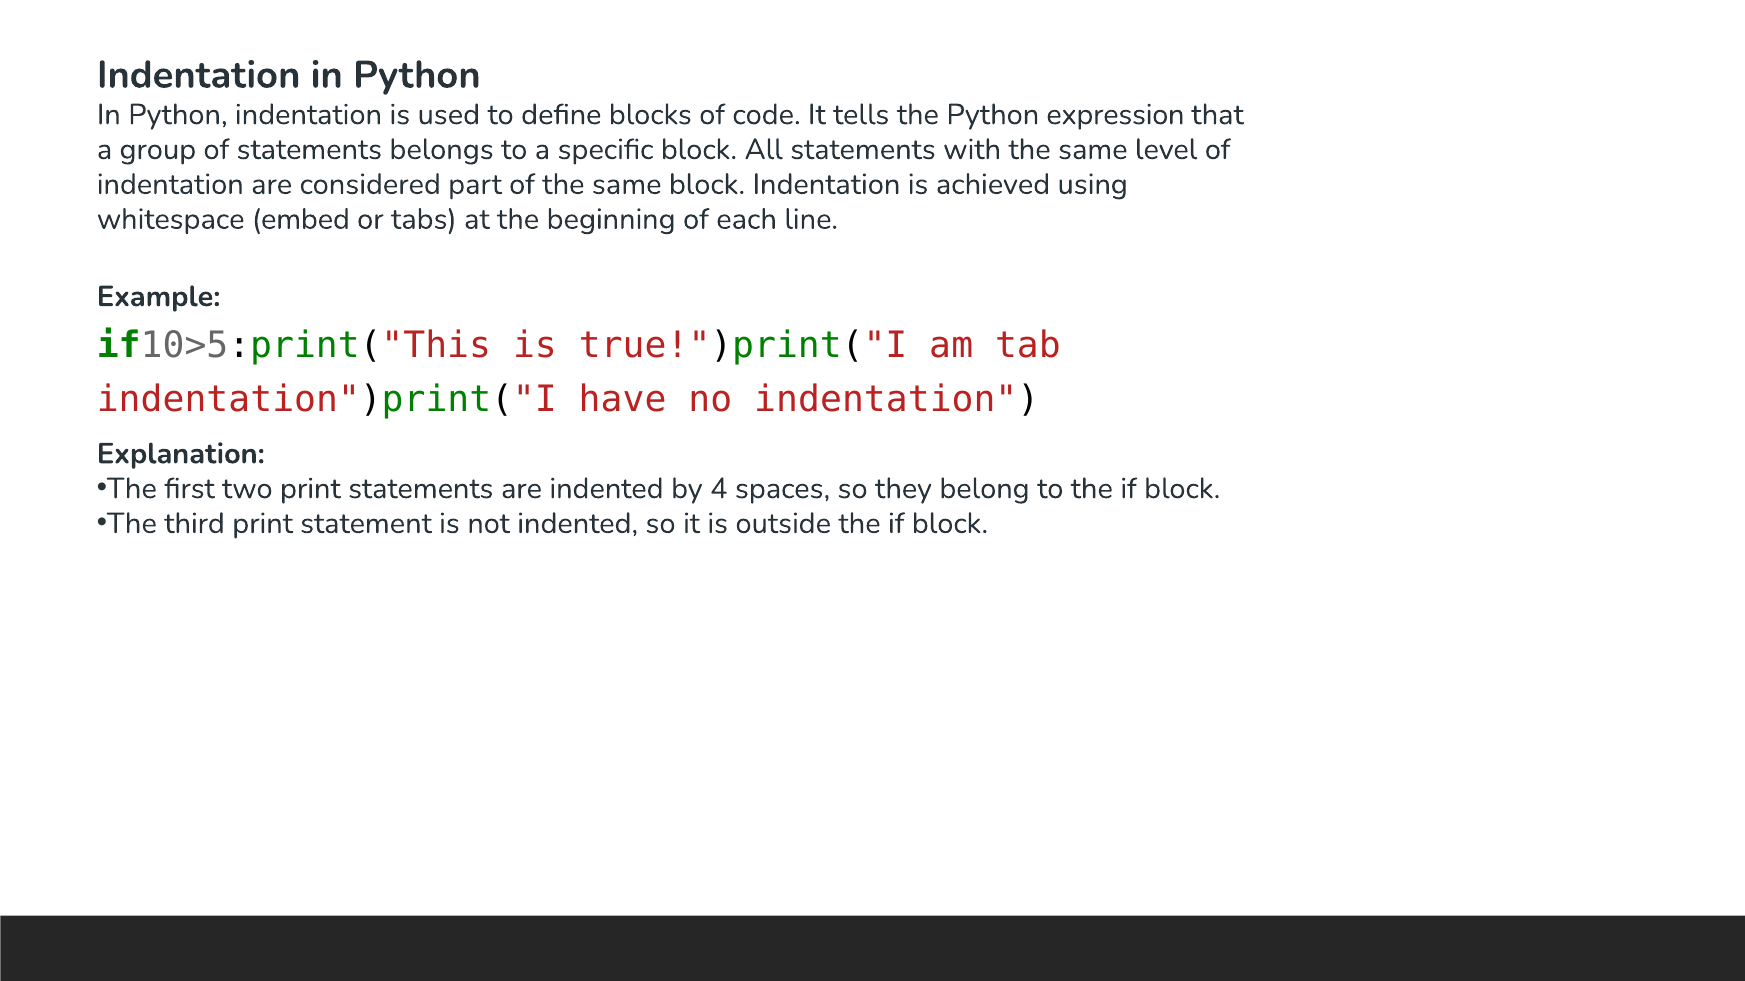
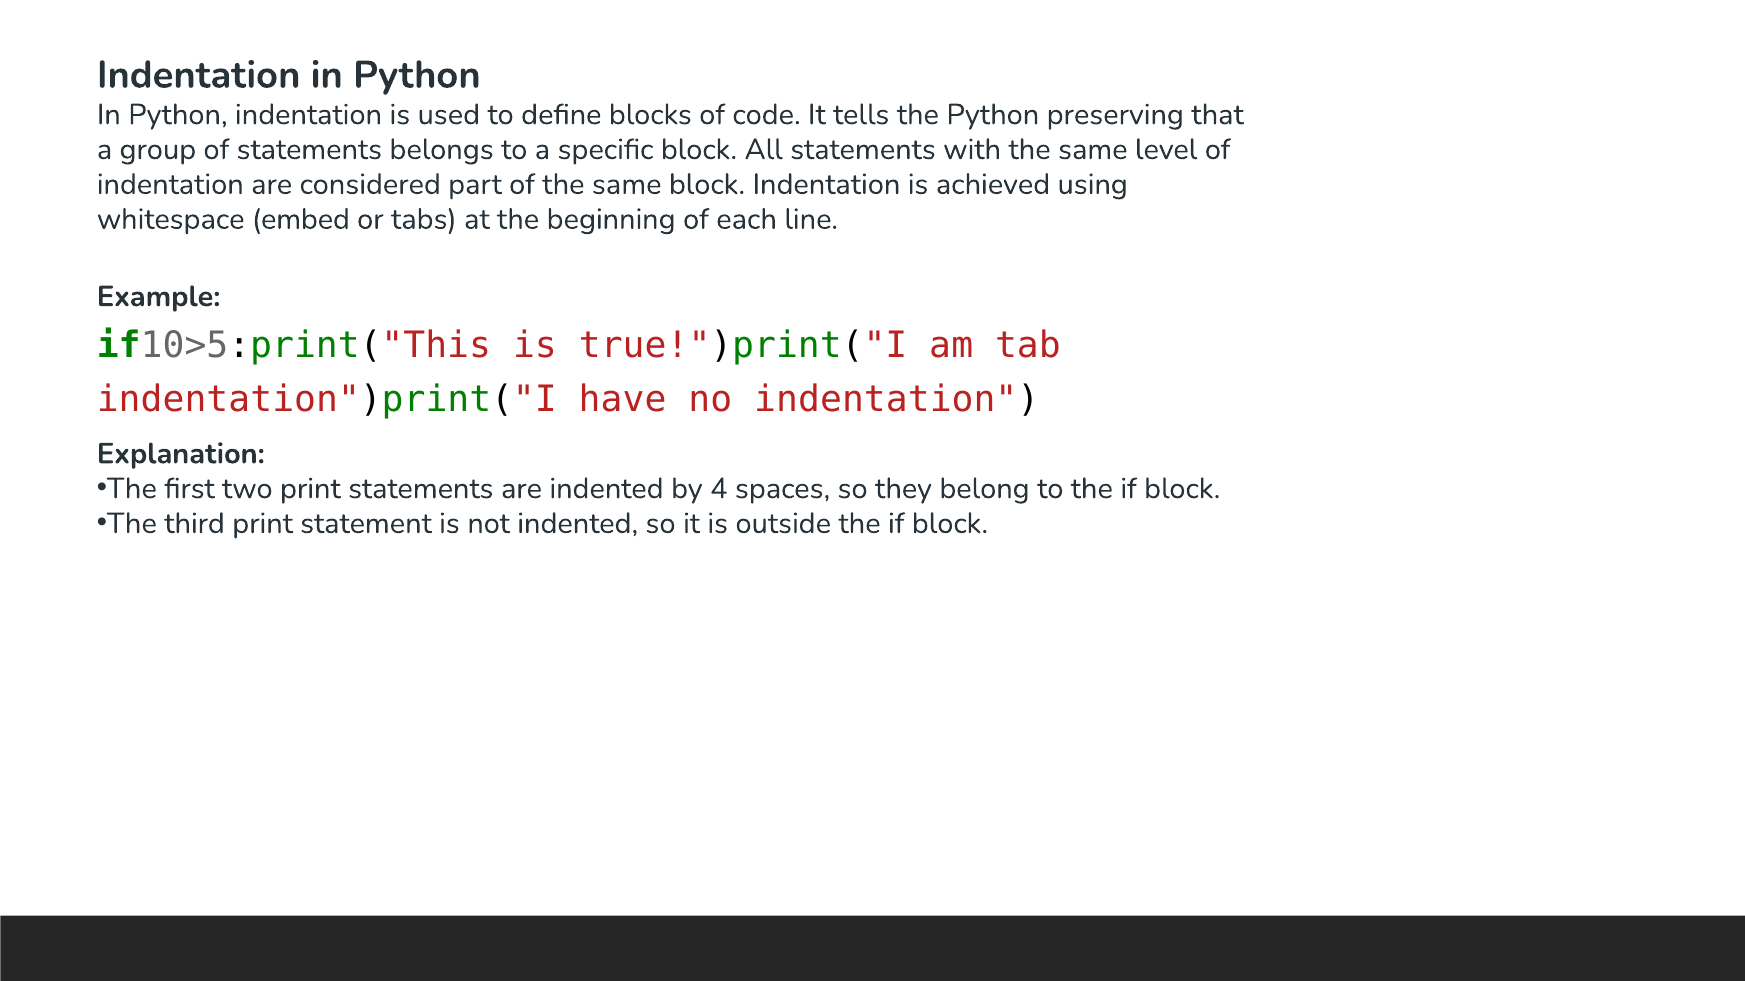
expression: expression -> preserving (1115, 115)
